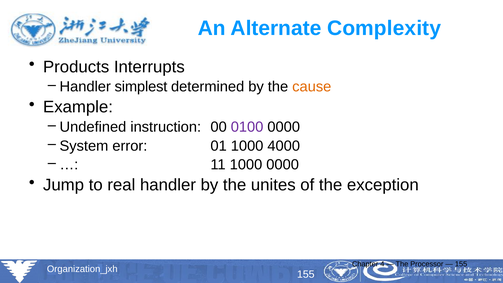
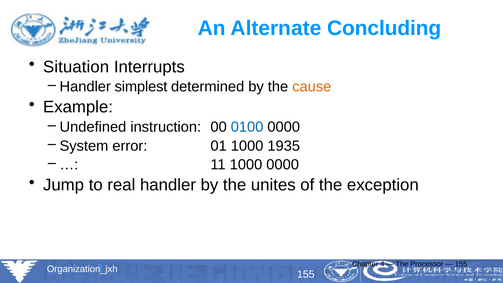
Complexity: Complexity -> Concluding (384, 28)
Products: Products -> Situation (76, 67)
0100 colour: purple -> blue (247, 127)
4000: 4000 -> 1935 (284, 146)
